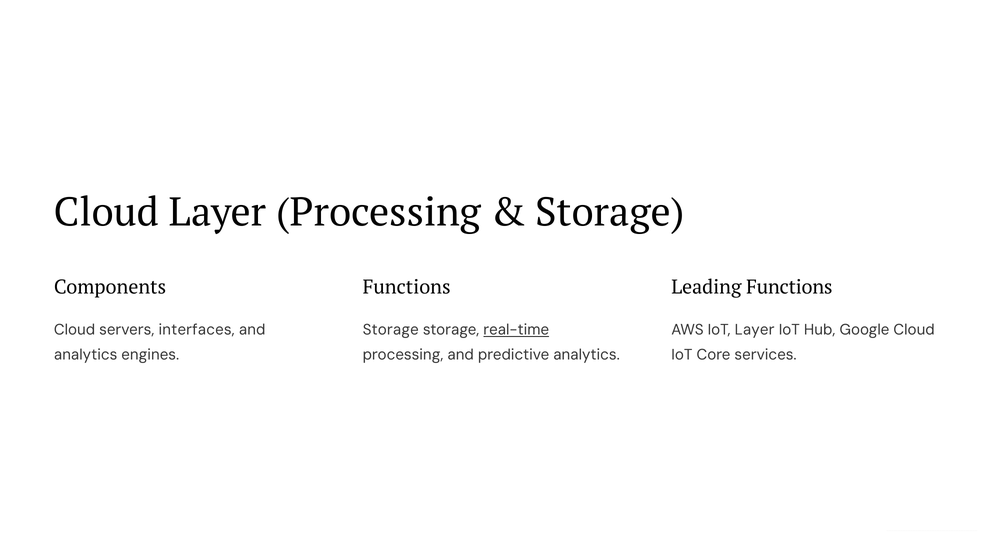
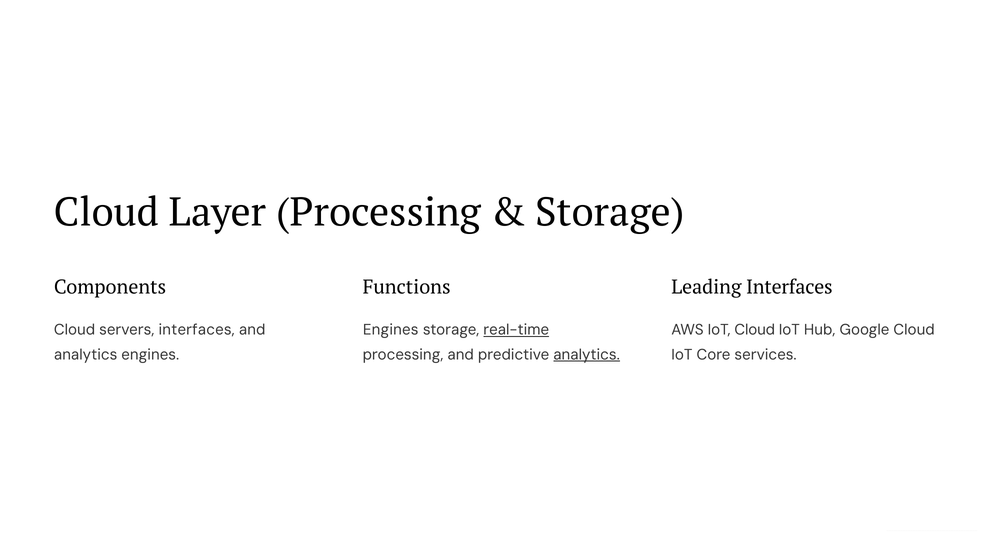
Leading Functions: Functions -> Interfaces (789, 287)
Storage: Storage -> Engines (391, 330)
IoT Layer: Layer -> Cloud (755, 330)
analytics underline: none -> present (587, 354)
